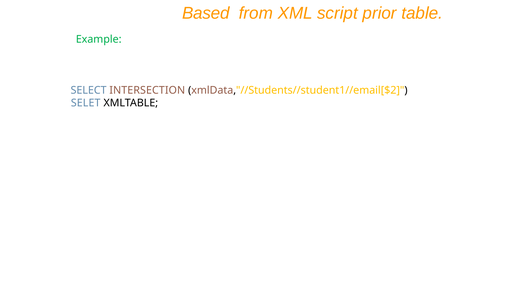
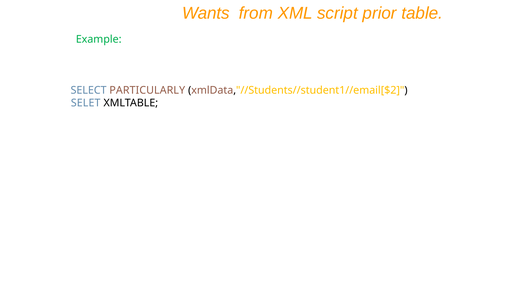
Based: Based -> Wants (206, 13)
INTERSECTION: INTERSECTION -> PARTICULARLY (147, 90)
